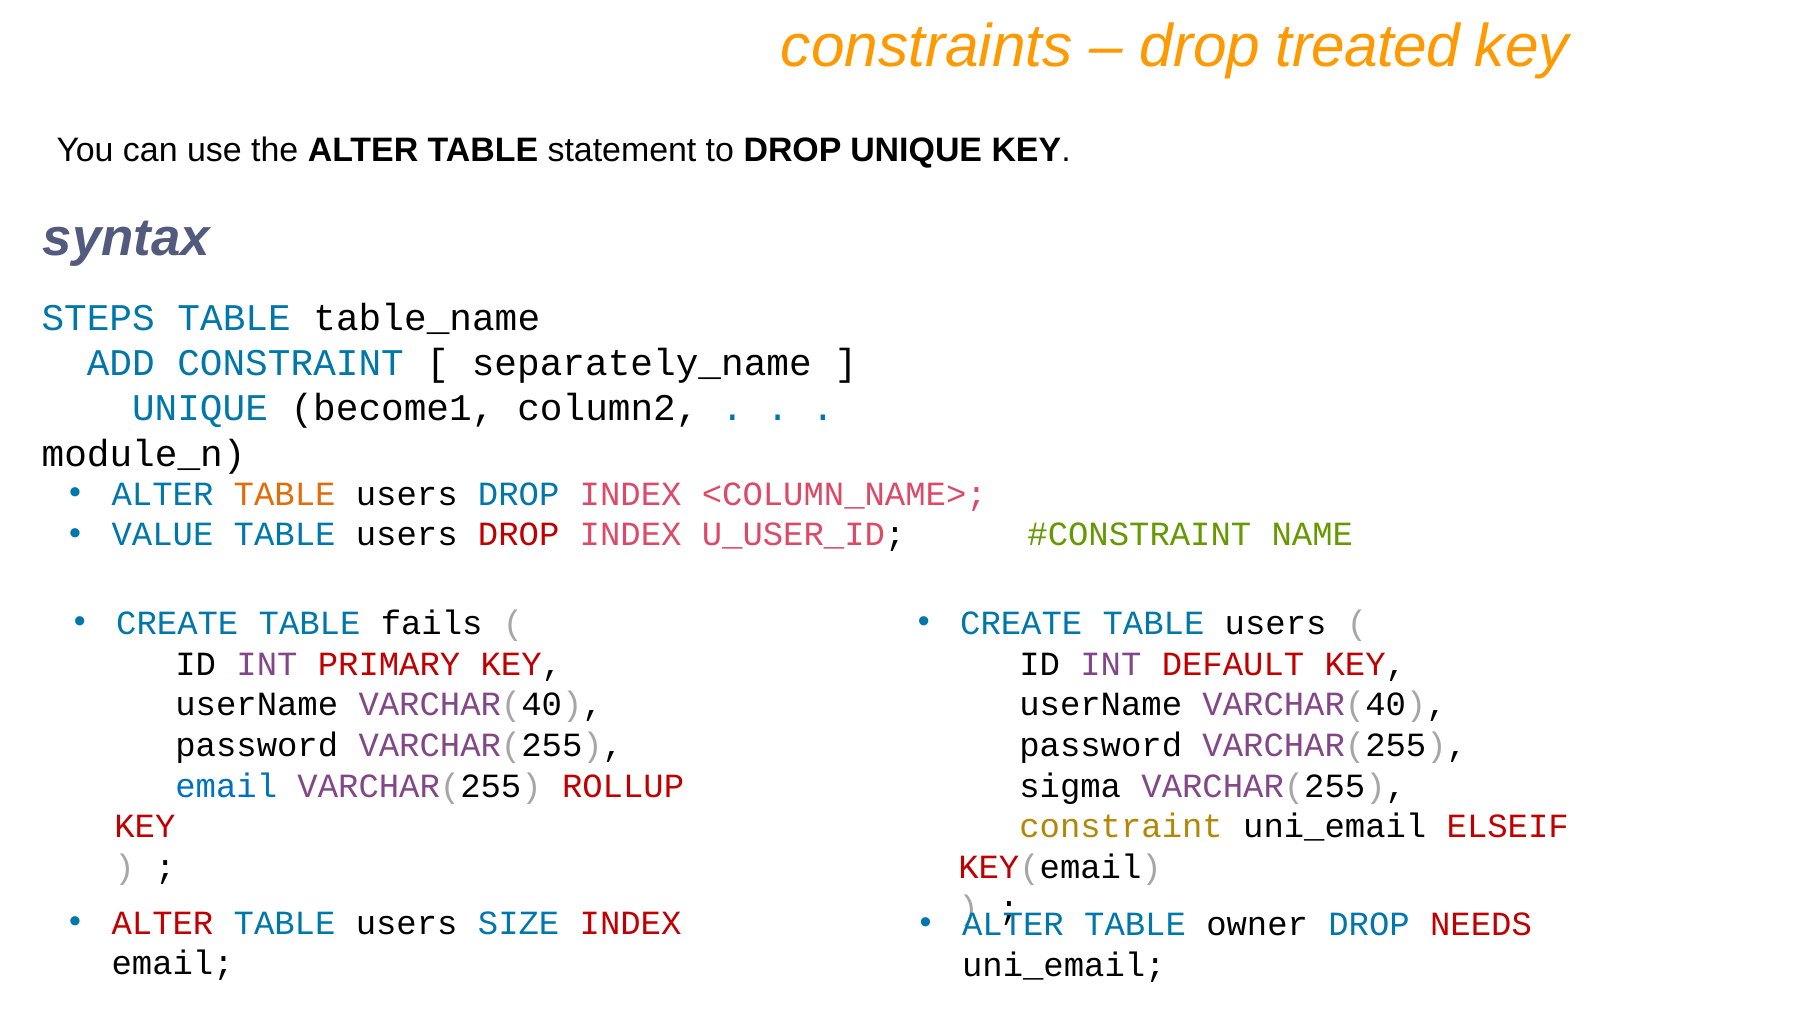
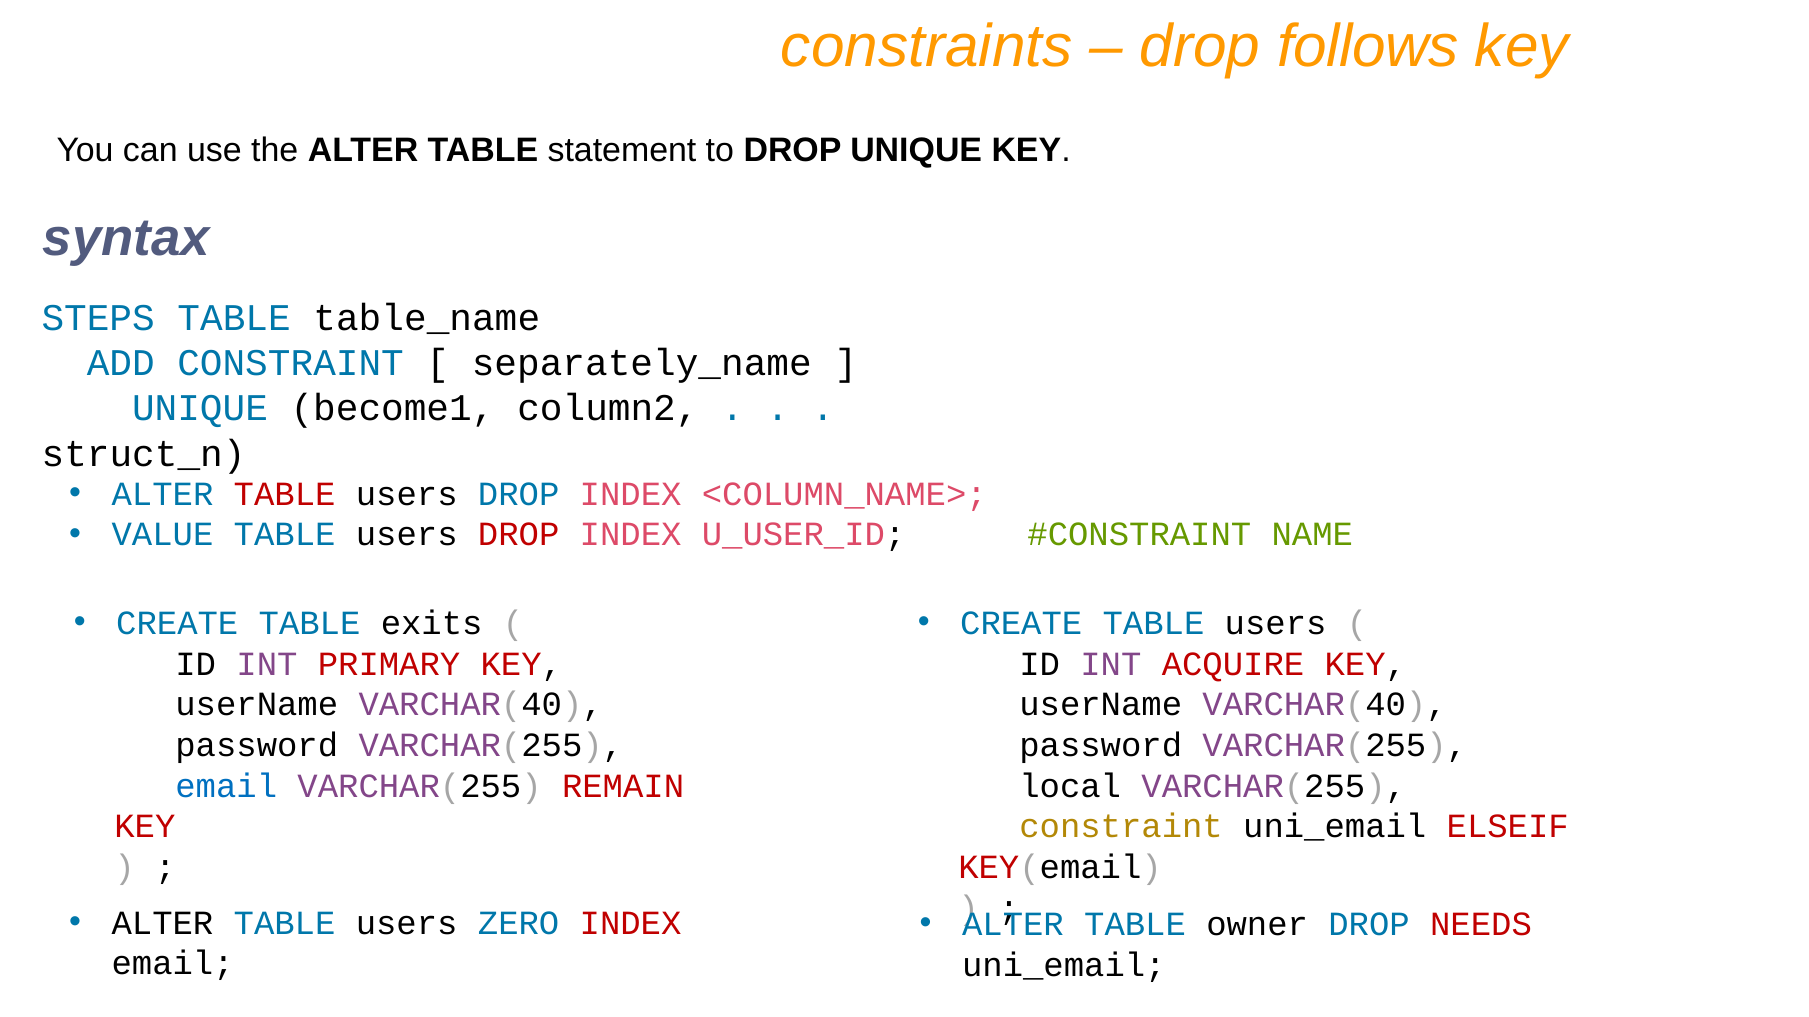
treated: treated -> follows (1368, 47)
module_n: module_n -> struct_n (144, 454)
TABLE colour: orange -> red (285, 494)
fails: fails -> exits (432, 624)
DEFAULT: DEFAULT -> ACQUIRE (1233, 664)
ROLLUP: ROLLUP -> REMAIN (623, 786)
sigma: sigma -> local (1070, 786)
ALTER colour: red -> black (162, 924)
SIZE: SIZE -> ZERO (519, 924)
